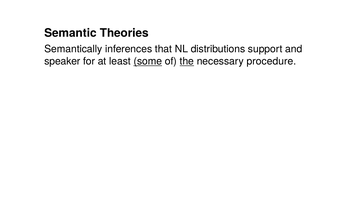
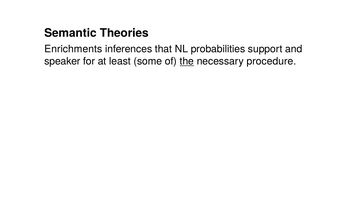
Semantically: Semantically -> Enrichments (73, 49)
distributions: distributions -> probabilities (218, 49)
some underline: present -> none (148, 61)
